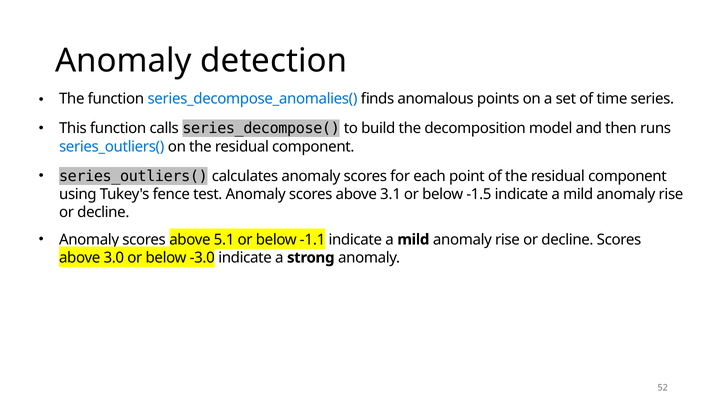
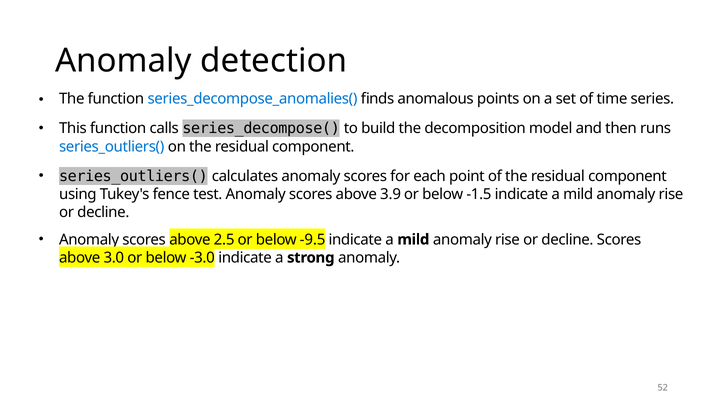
3.1: 3.1 -> 3.9 (391, 194)
5.1: 5.1 -> 2.5 (224, 239)
-1.1: -1.1 -> -9.5 (313, 239)
